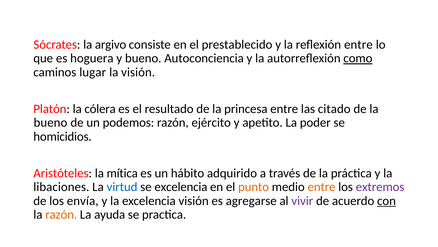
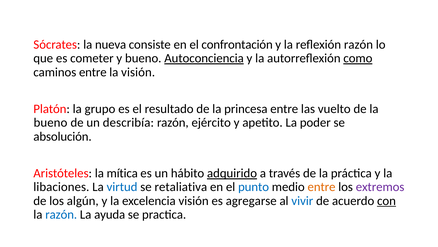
argivo: argivo -> nueva (111, 44)
prestablecido: prestablecido -> confrontación (237, 44)
reflexión entre: entre -> razón (358, 44)
hoguera: hoguera -> cometer (92, 58)
Autoconciencia underline: none -> present (204, 58)
caminos lugar: lugar -> entre (93, 72)
cólera: cólera -> grupo (100, 109)
citado: citado -> vuelto (334, 109)
podemos: podemos -> describía (128, 122)
homicidios: homicidios -> absolución (63, 136)
adquirido underline: none -> present (232, 173)
se excelencia: excelencia -> retaliativa (181, 187)
punto colour: orange -> blue (254, 187)
envía: envía -> algún (83, 200)
vivir colour: purple -> blue (302, 200)
razón colour: orange -> blue (61, 214)
